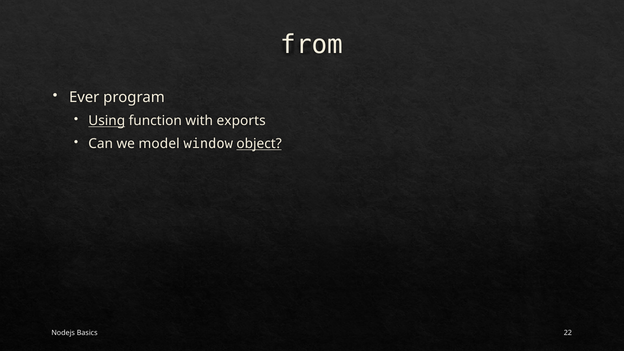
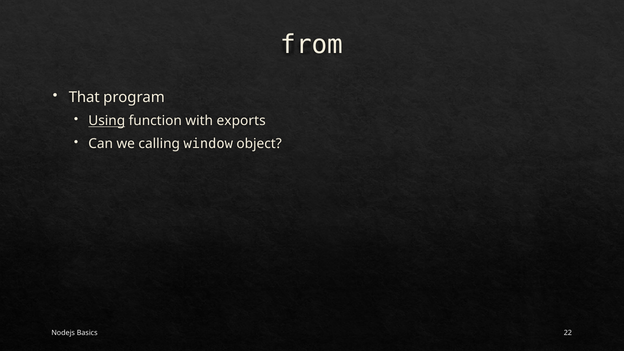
Ever: Ever -> That (84, 97)
model: model -> calling (159, 144)
object underline: present -> none (259, 144)
